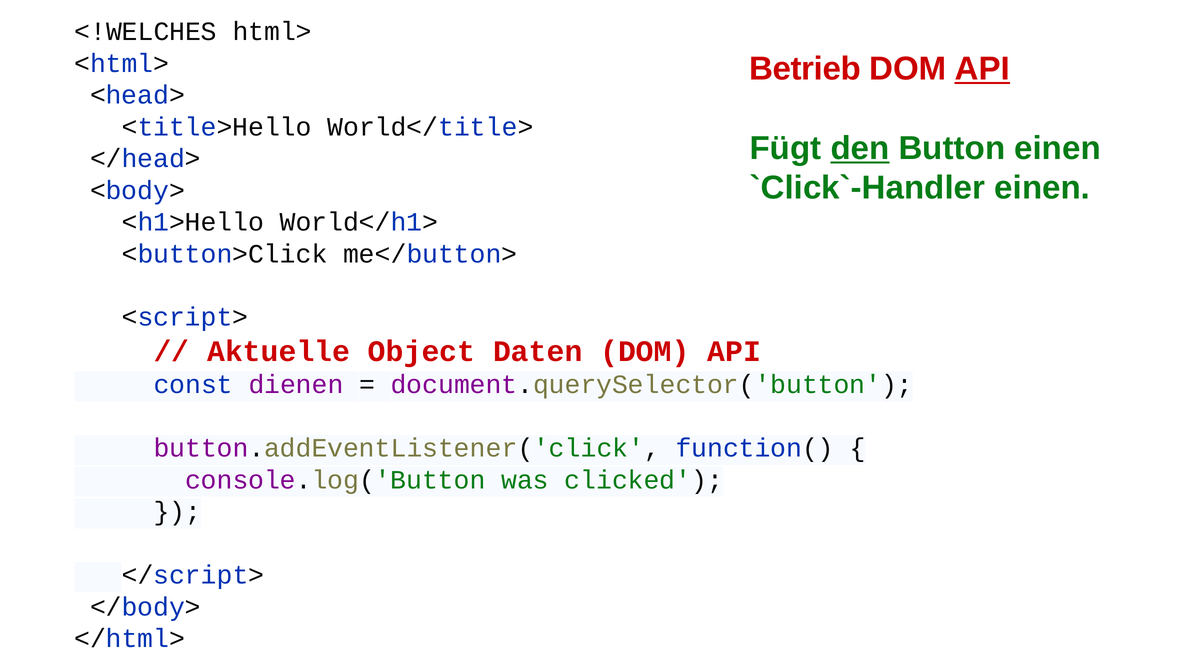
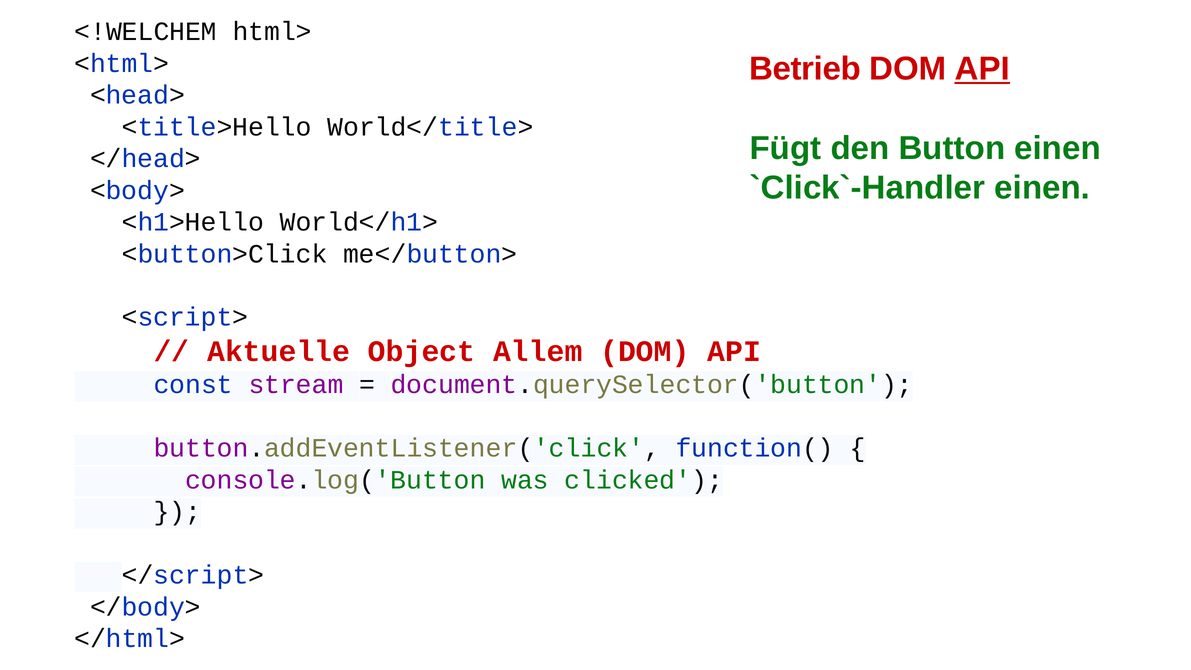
<!WELCHES: <!WELCHES -> <!WELCHEM (146, 32)
den underline: present -> none (860, 148)
Daten: Daten -> Allem (538, 351)
dienen: dienen -> stream (296, 385)
